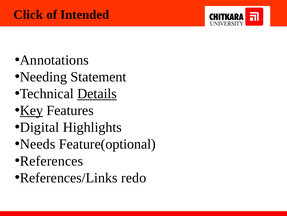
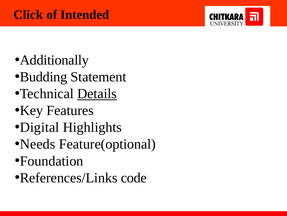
Annotations: Annotations -> Additionally (54, 60)
Needing: Needing -> Budding (44, 77)
Key underline: present -> none (31, 110)
References: References -> Foundation (52, 160)
redo: redo -> code (134, 177)
